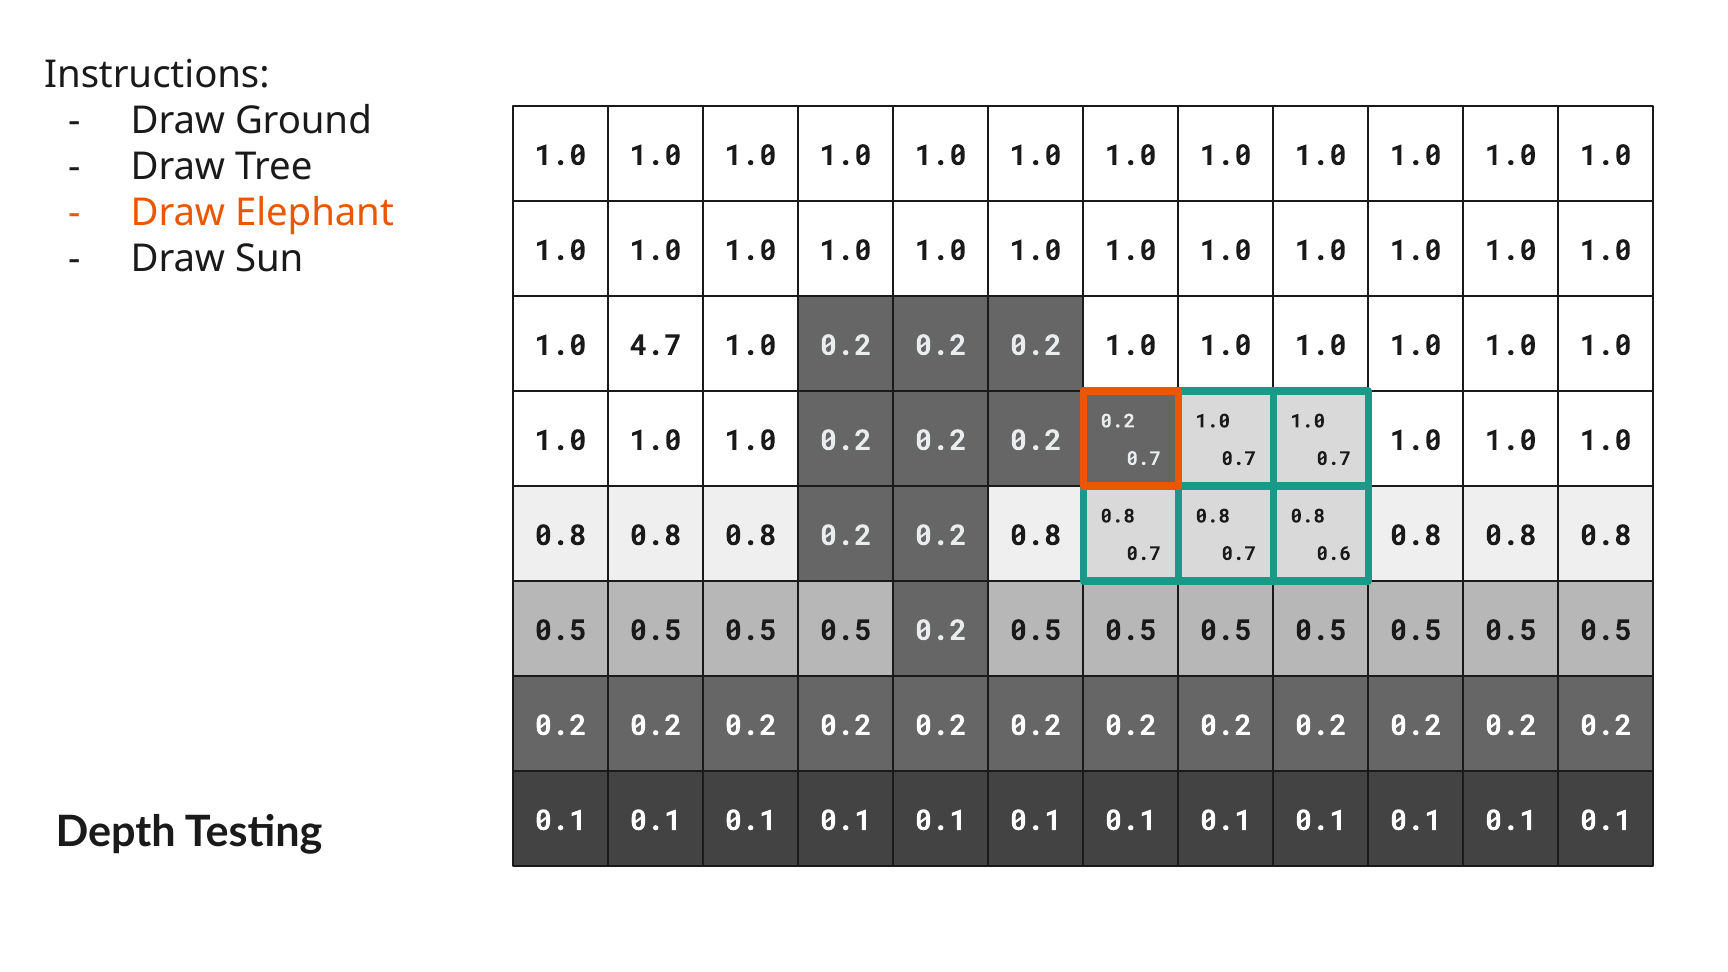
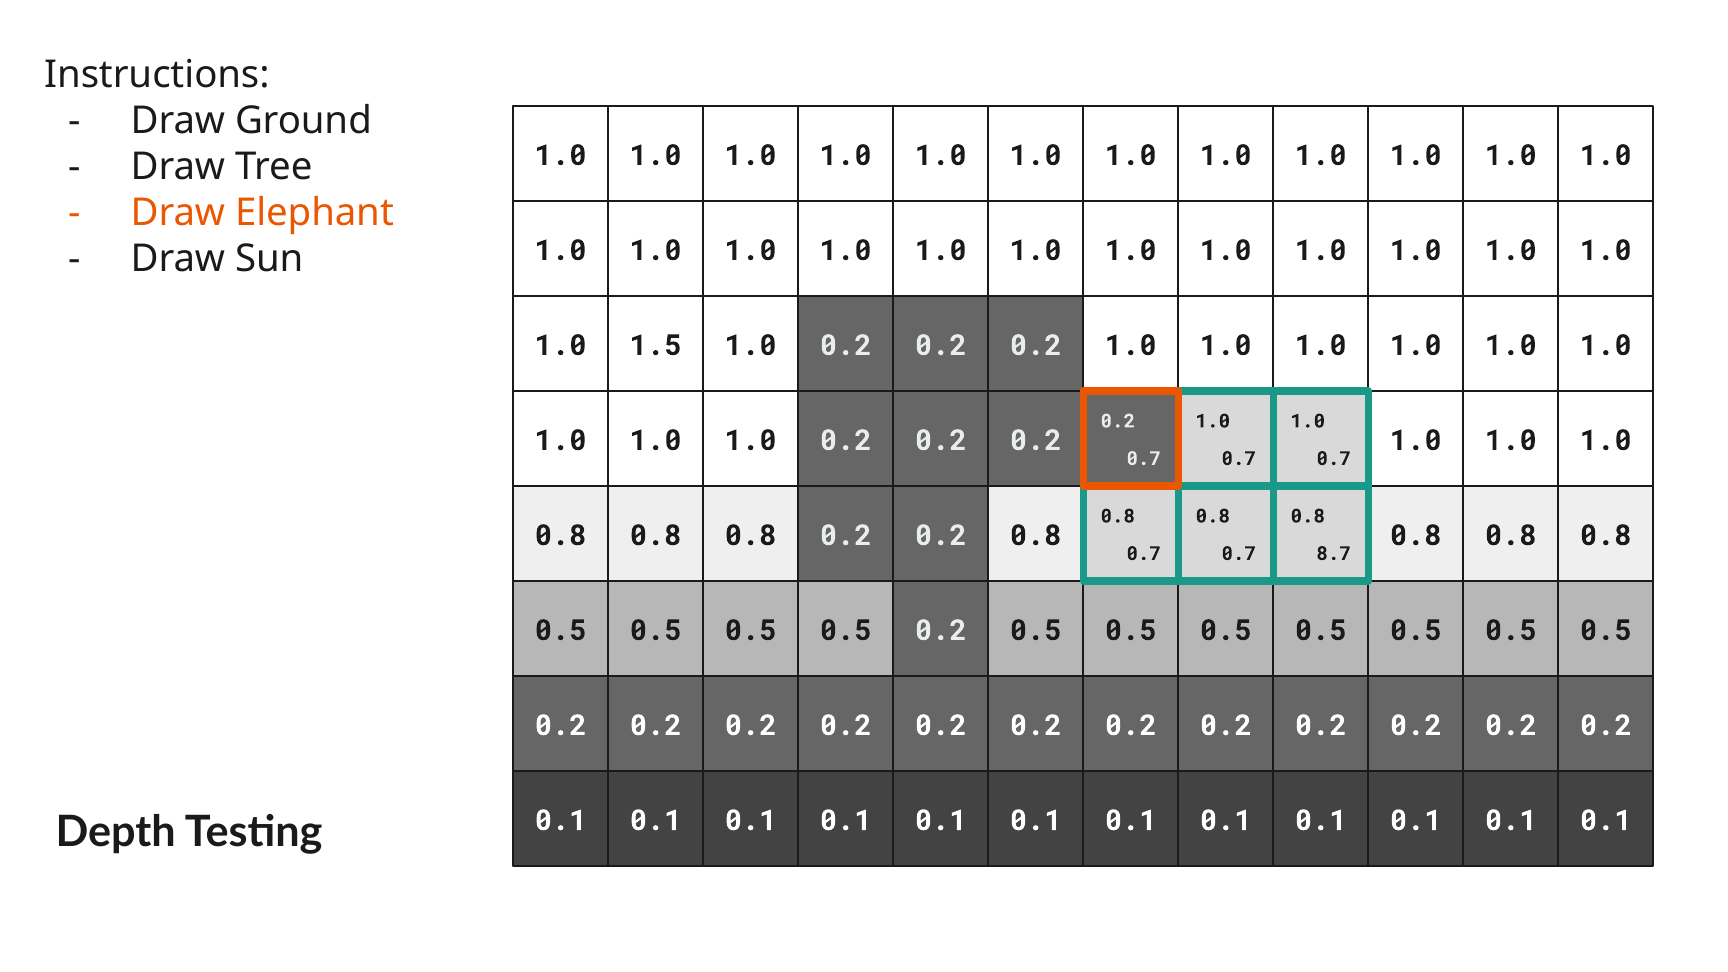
4.7: 4.7 -> 1.5 (656, 345)
0.6: 0.6 -> 8.7 (1334, 554)
